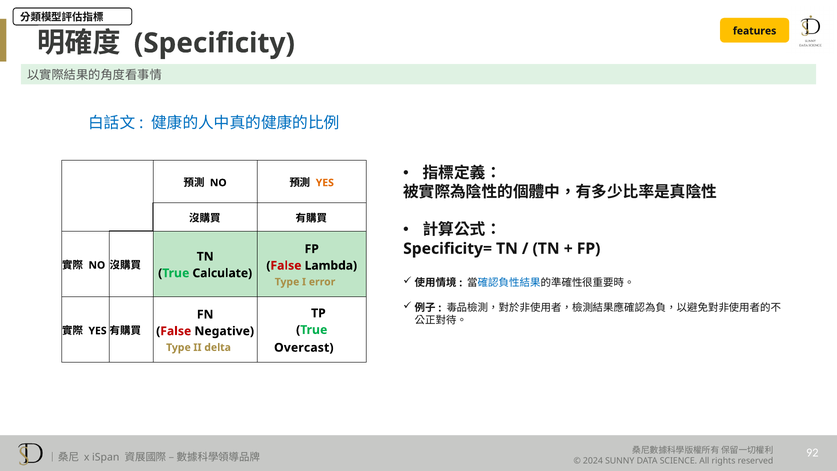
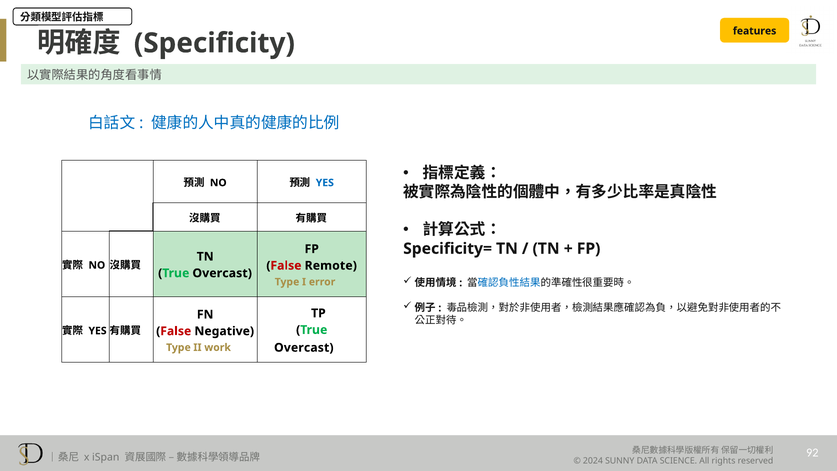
YES colour: orange -> blue (325, 183)
Lambda: Lambda -> Remote (331, 266)
Calculate: Calculate -> Overcast (222, 273)
delta: delta -> work (218, 347)
